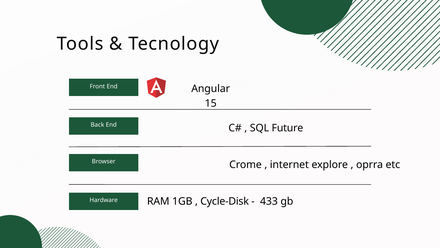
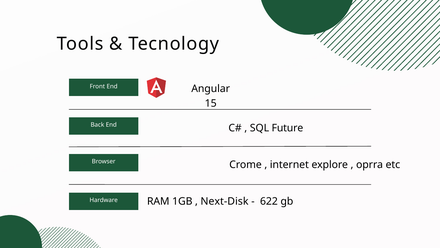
Cycle-Disk: Cycle-Disk -> Next-Disk (225, 201)
433: 433 -> 622 (269, 201)
